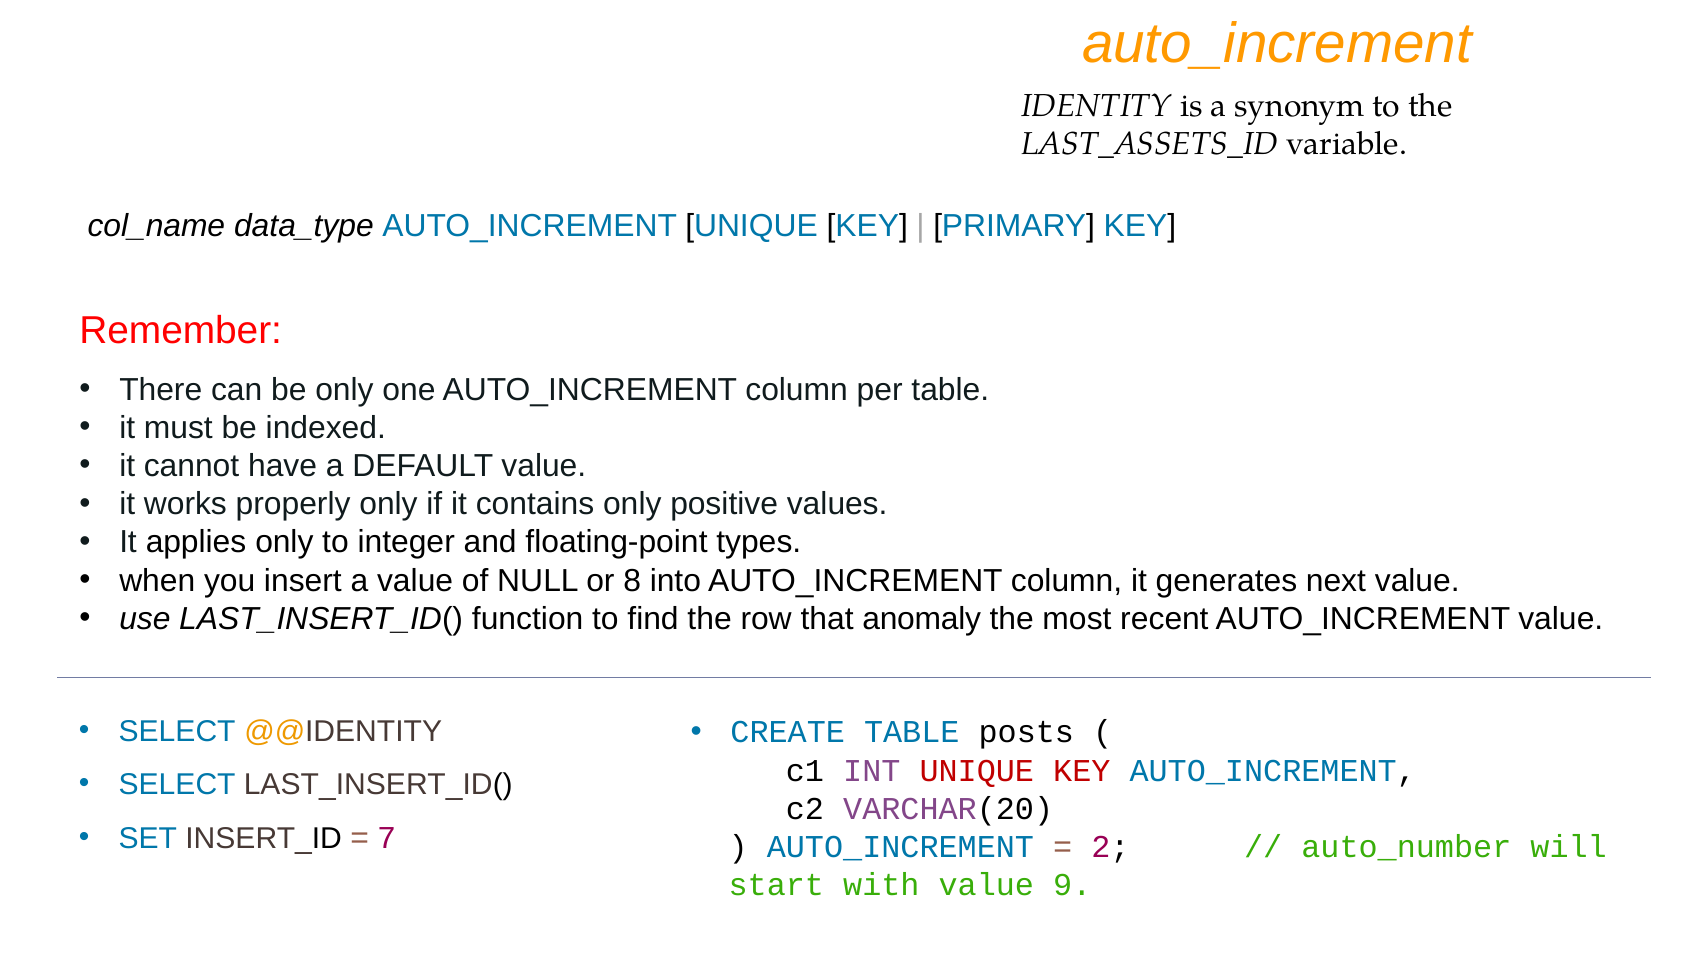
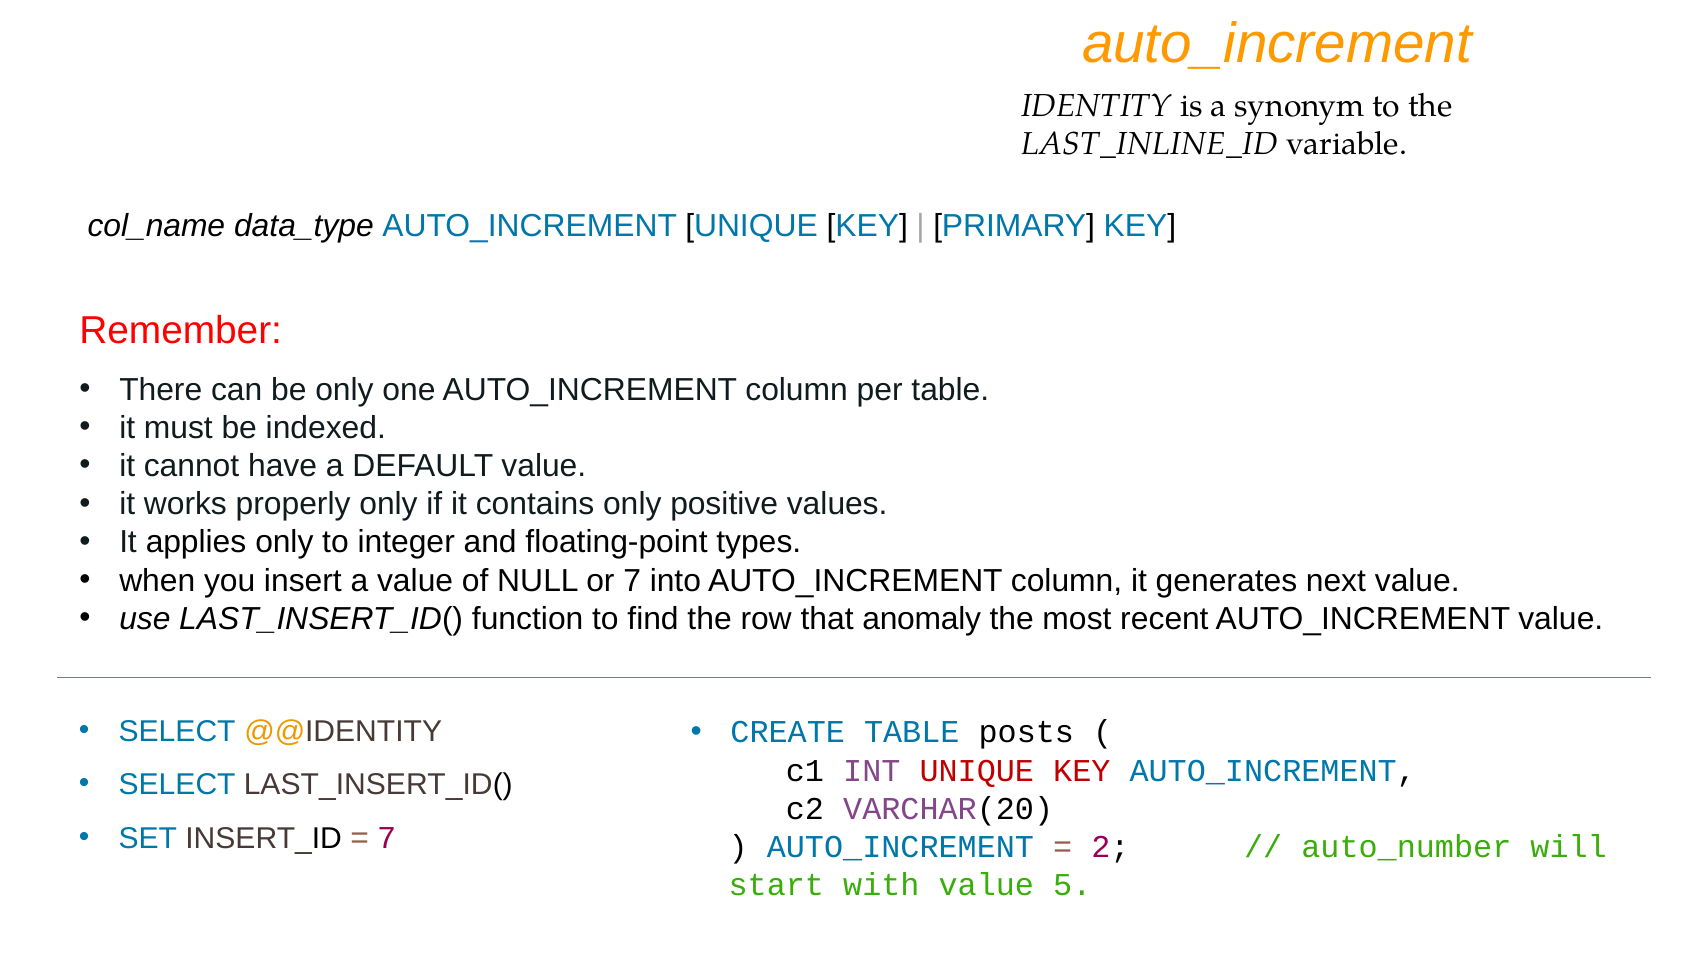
LAST_ASSETS_ID: LAST_ASSETS_ID -> LAST_INLINE_ID (1150, 144)
or 8: 8 -> 7 (632, 581)
9: 9 -> 5 (1072, 886)
